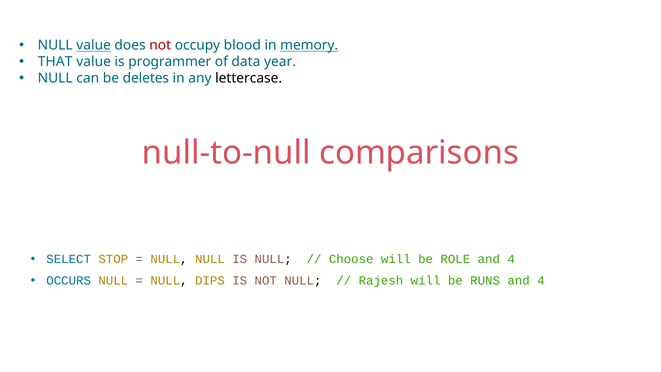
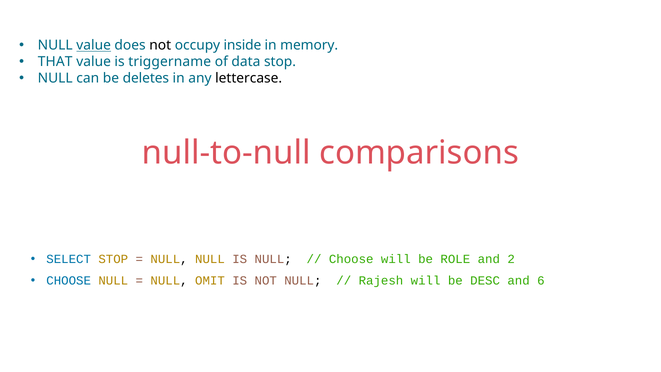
not colour: red -> black (160, 45)
blood: blood -> inside (242, 45)
memory underline: present -> none (309, 45)
programmer: programmer -> triggername (170, 62)
data year: year -> stop (280, 62)
4: 4 -> 2 (511, 259)
OCCURS: OCCURS -> CHOOSE (69, 281)
DIPS: DIPS -> OMIT (210, 281)
RUNS: RUNS -> DESC (485, 281)
4: 4 -> 6 (541, 281)
